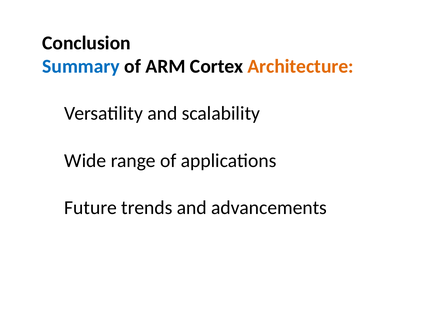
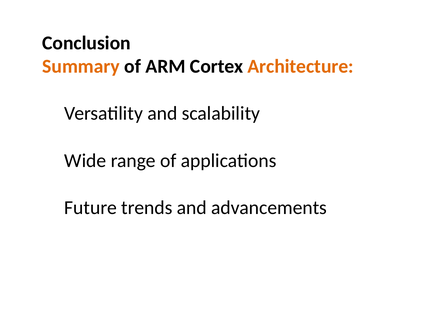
Summary colour: blue -> orange (81, 66)
